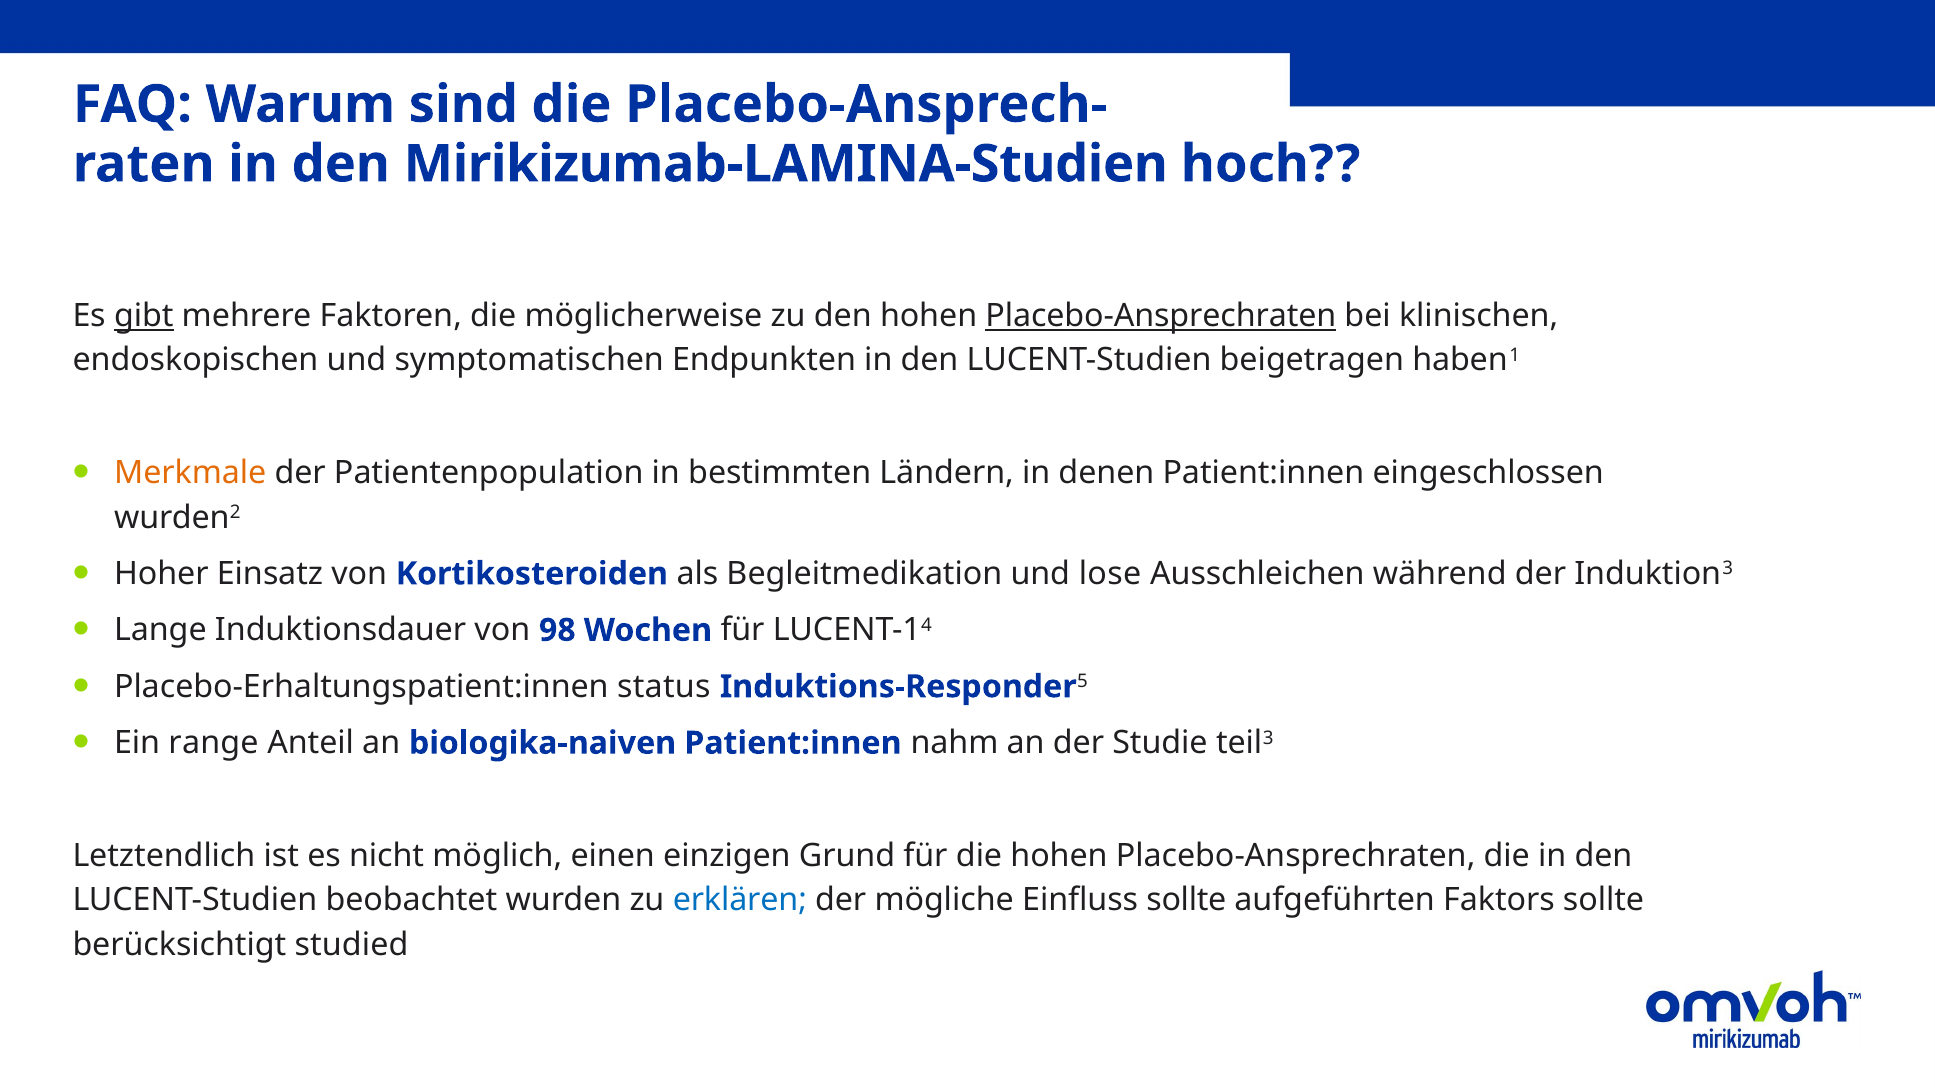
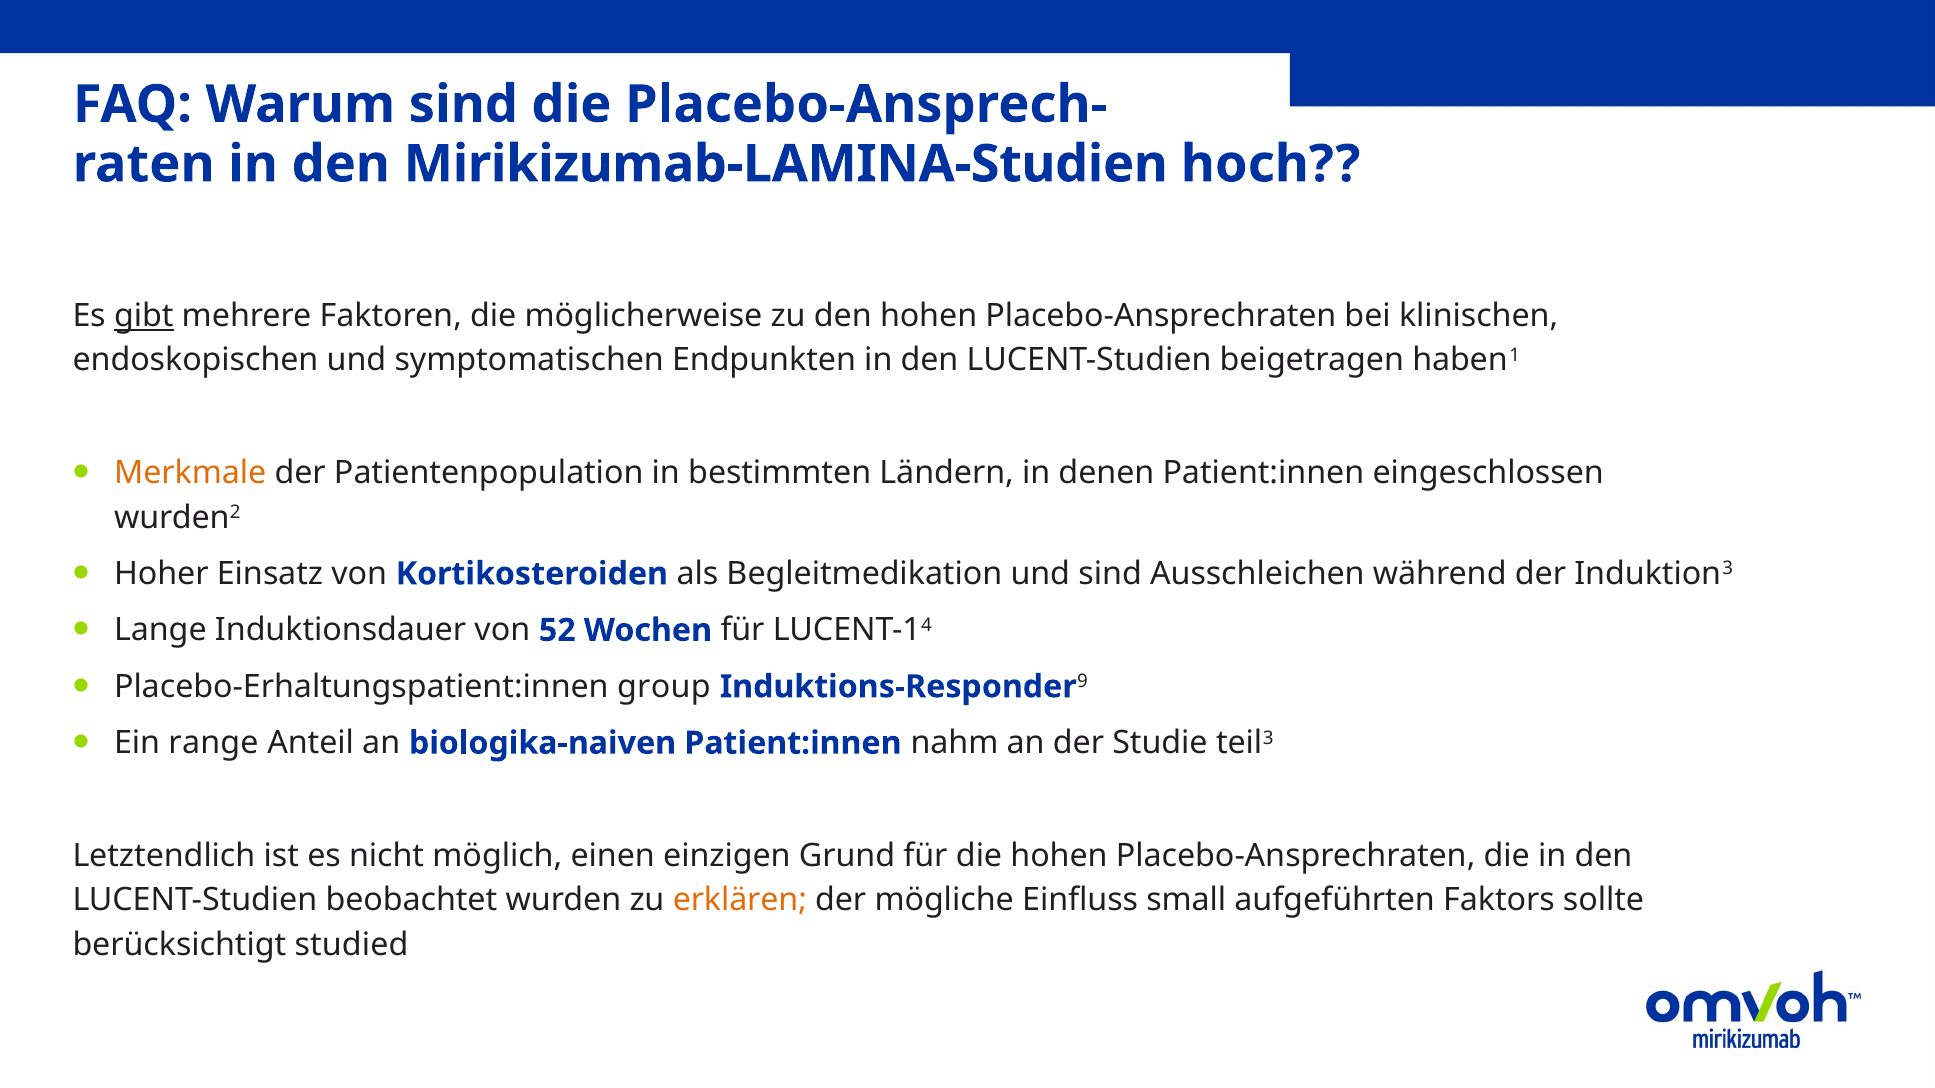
Placebo-Ansprechraten underline: present -> none (1161, 316)
und lose: lose -> sind (1110, 574)
98: 98 -> 52 (557, 630)
status: status -> group (664, 687)
5: 5 -> 9 (1082, 682)
erklären colour: blue -> orange (740, 901)
Einfluss sollte: sollte -> small (1186, 901)
